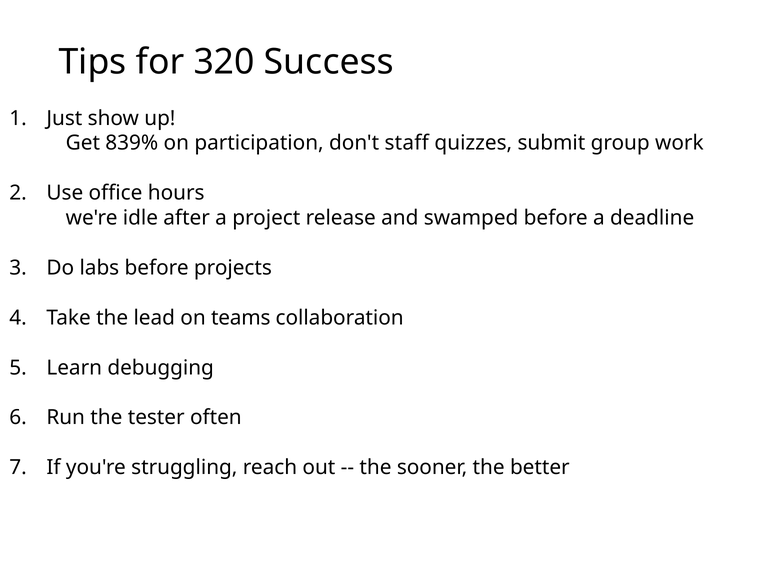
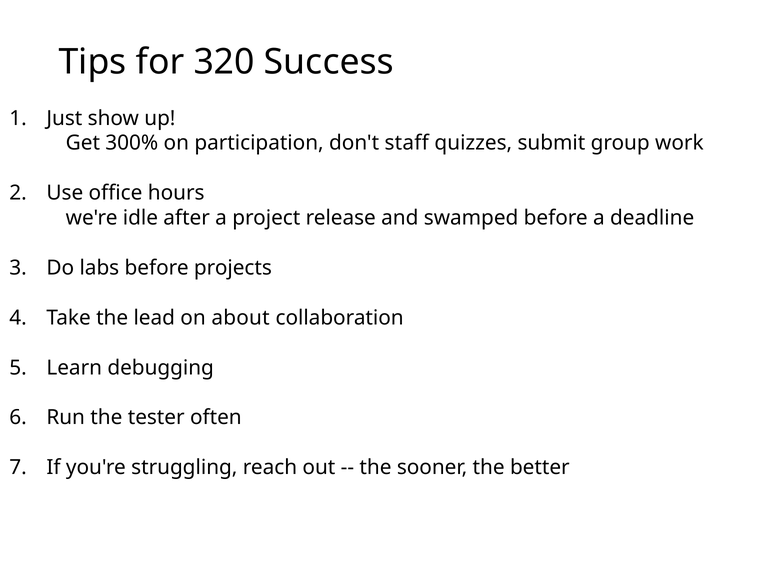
839%: 839% -> 300% (132, 143)
teams: teams -> about (241, 318)
